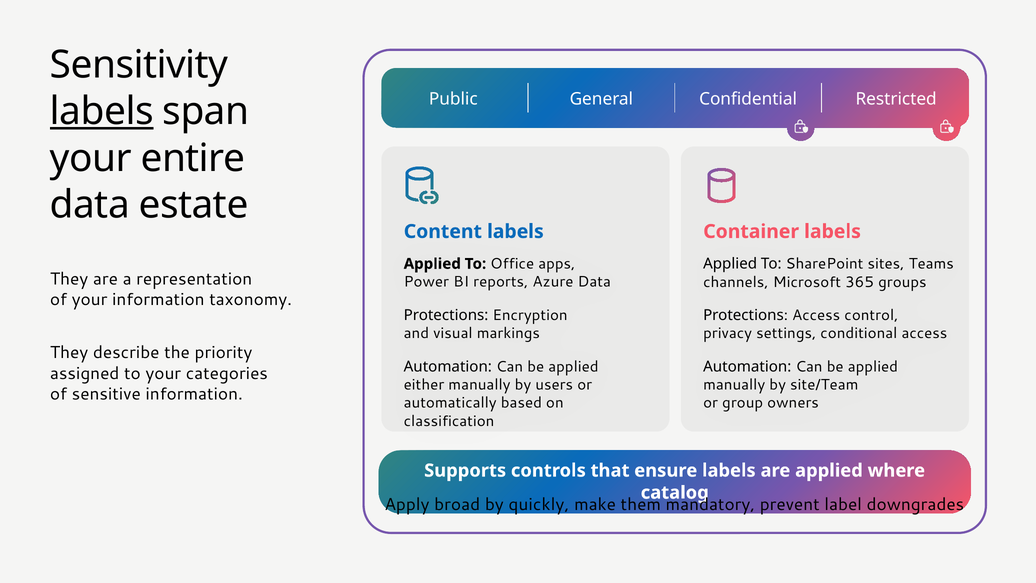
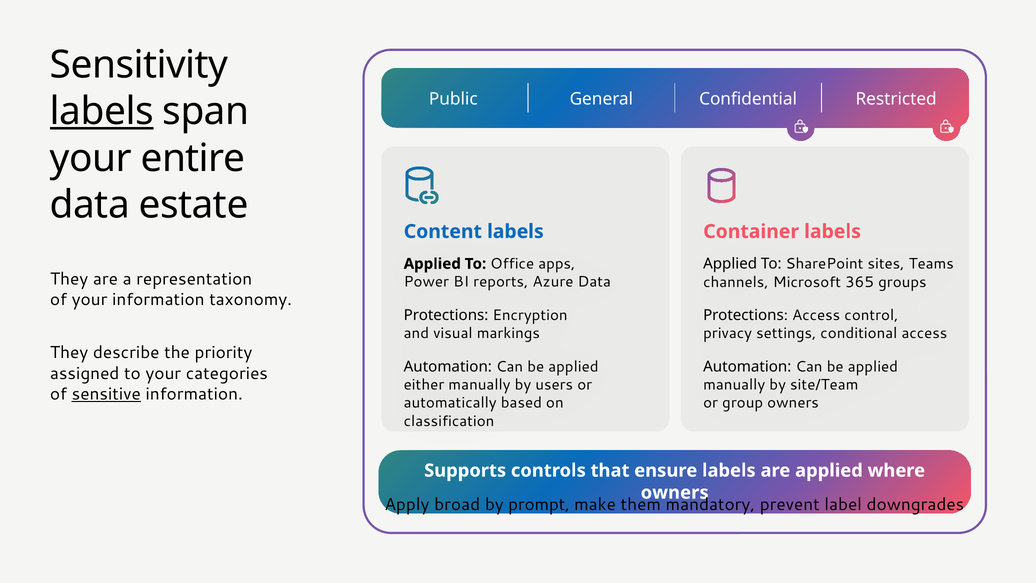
sensitive underline: none -> present (106, 394)
catalog: catalog -> owners (675, 492)
quickly: quickly -> prompt (539, 505)
